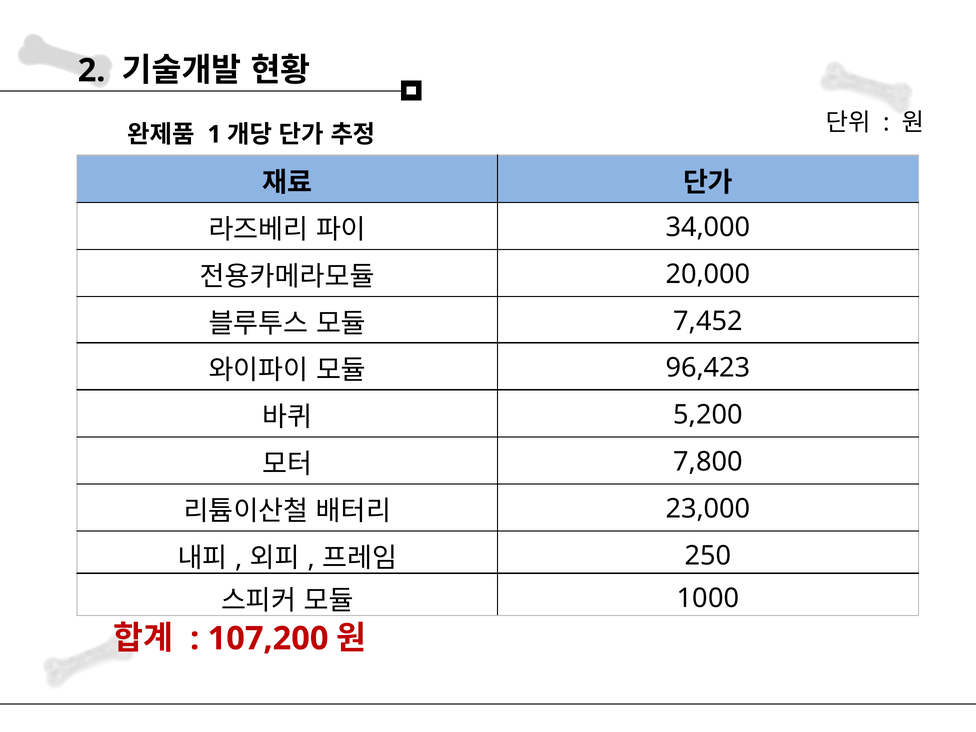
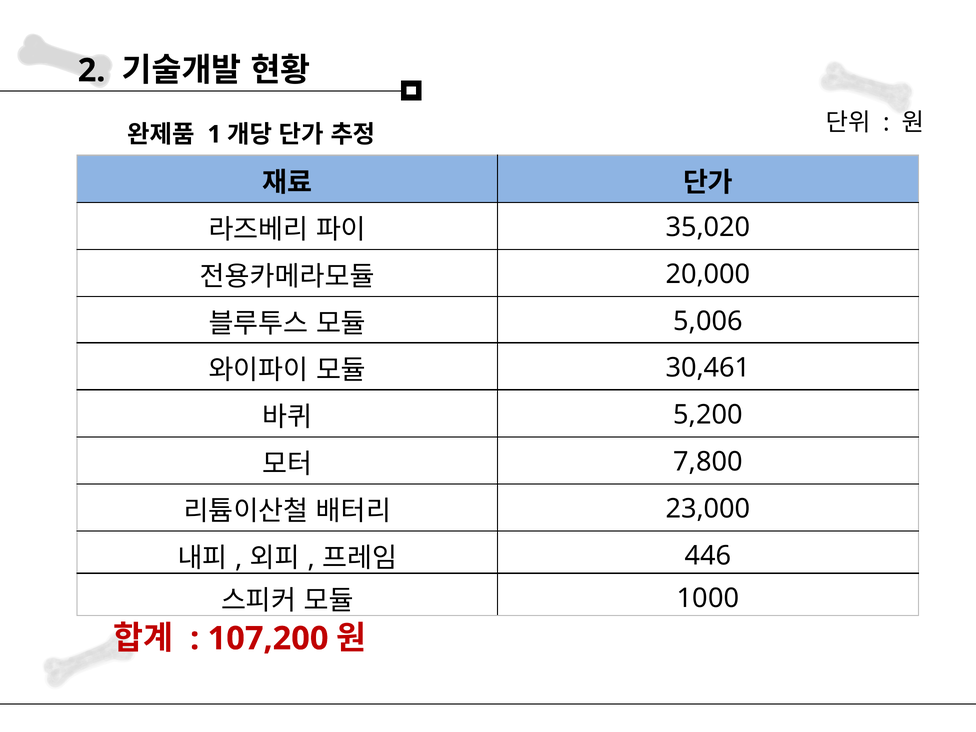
34,000: 34,000 -> 35,020 (708, 227)
7,452: 7,452 -> 5,006 (708, 321)
96,423: 96,423 -> 30,461 (708, 368)
250: 250 -> 446 (708, 556)
